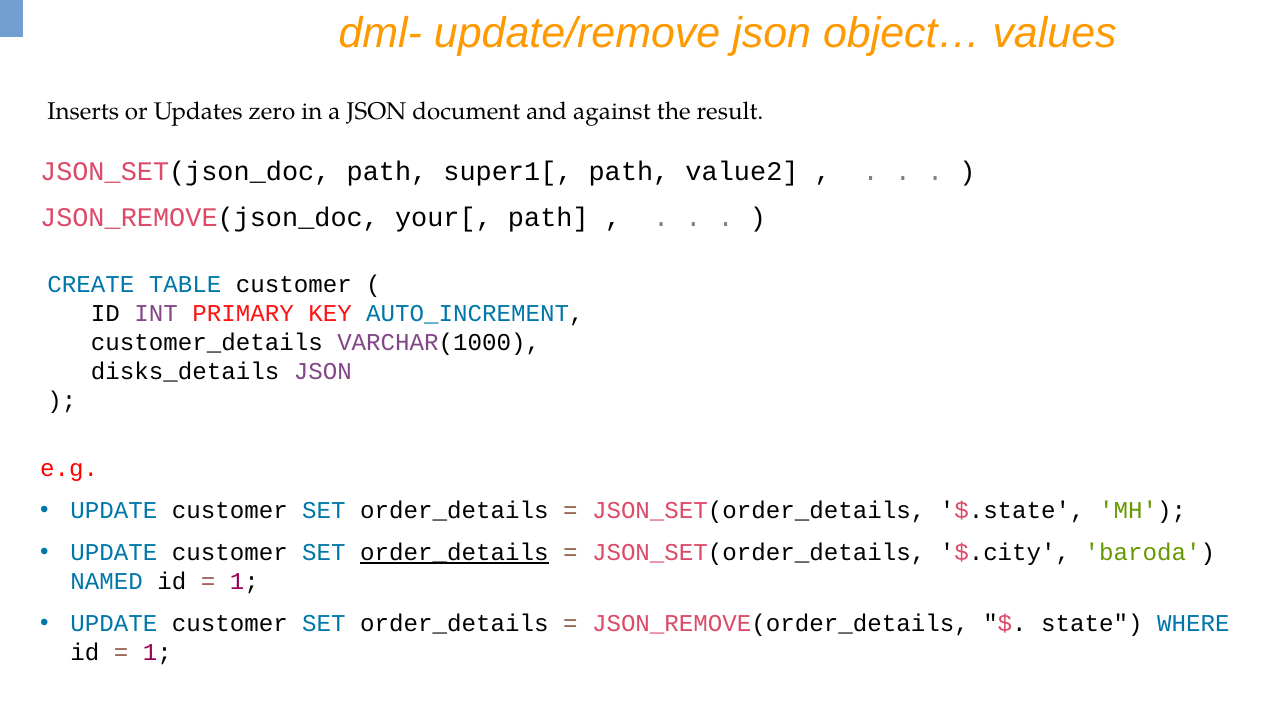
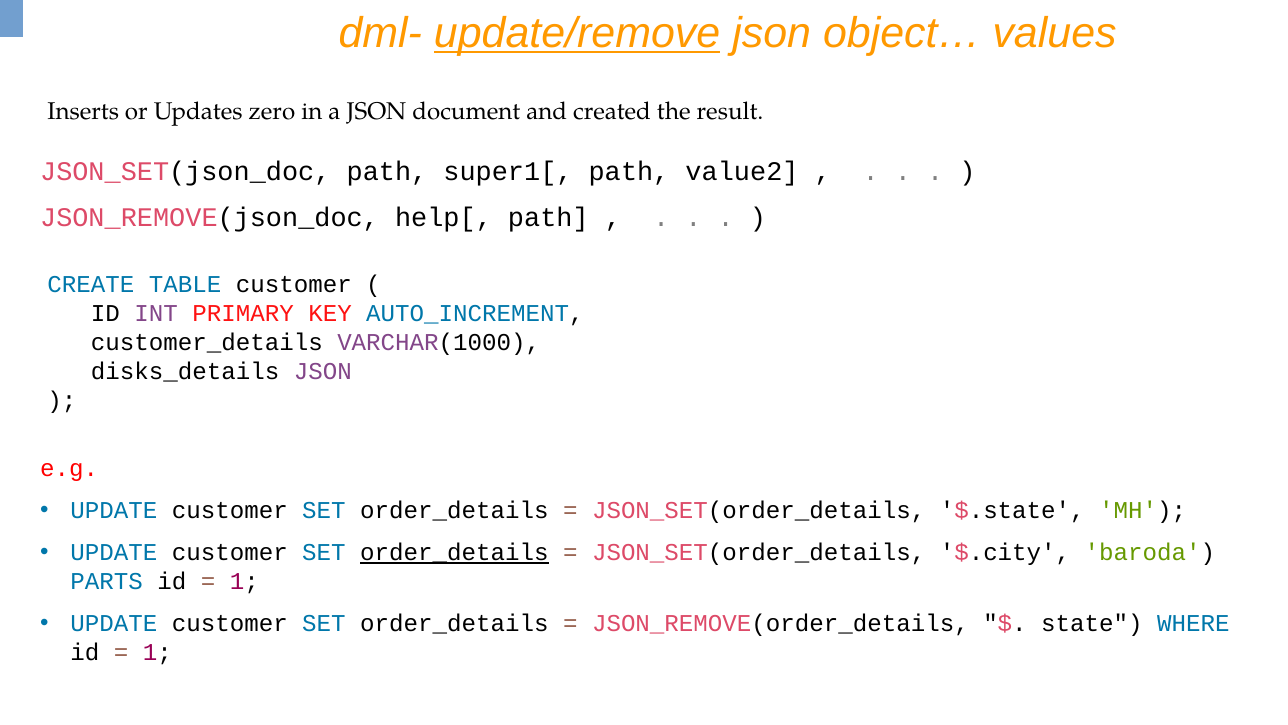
update/remove underline: none -> present (577, 34)
against: against -> created (612, 111)
your[: your[ -> help[ (443, 217)
NAMED: NAMED -> PARTS (107, 581)
